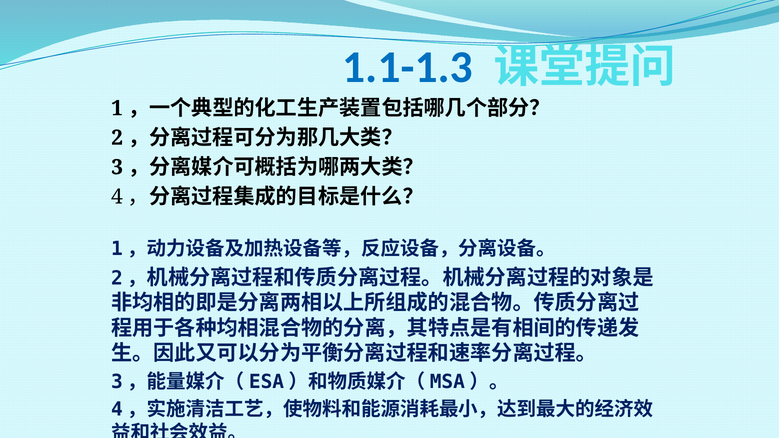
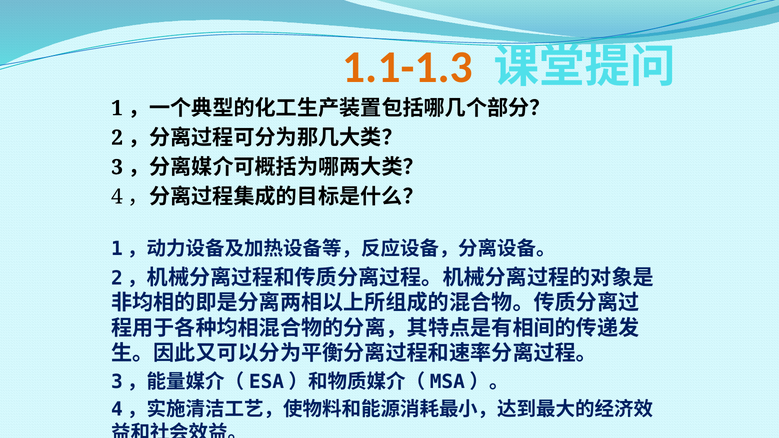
1.1-1.3 colour: blue -> orange (408, 67)
